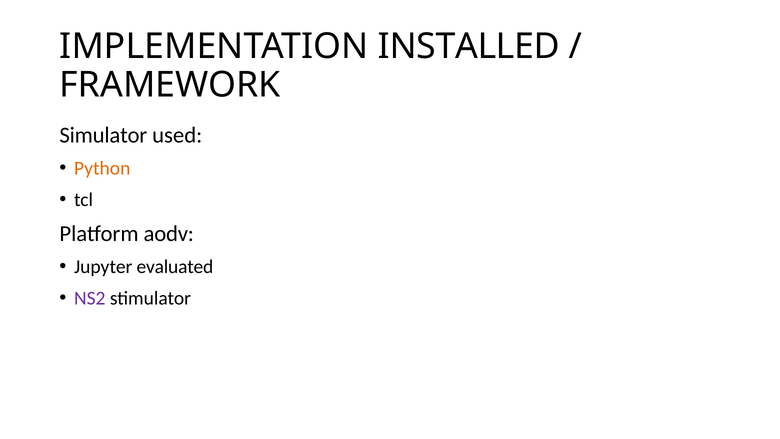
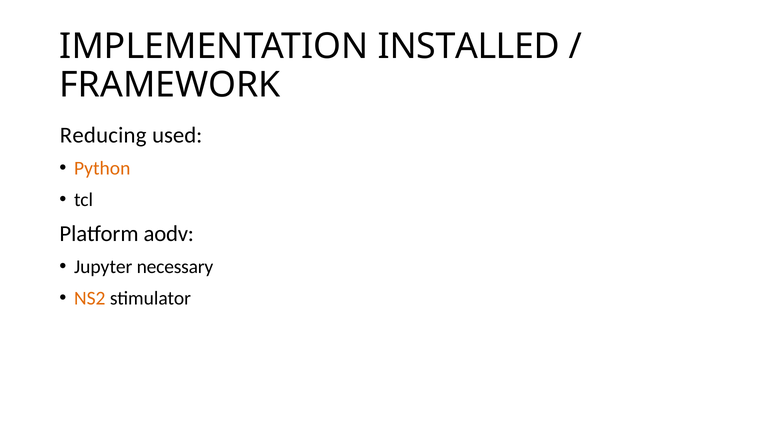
Simulator: Simulator -> Reducing (103, 135)
evaluated: evaluated -> necessary (175, 267)
NS2 colour: purple -> orange (90, 298)
